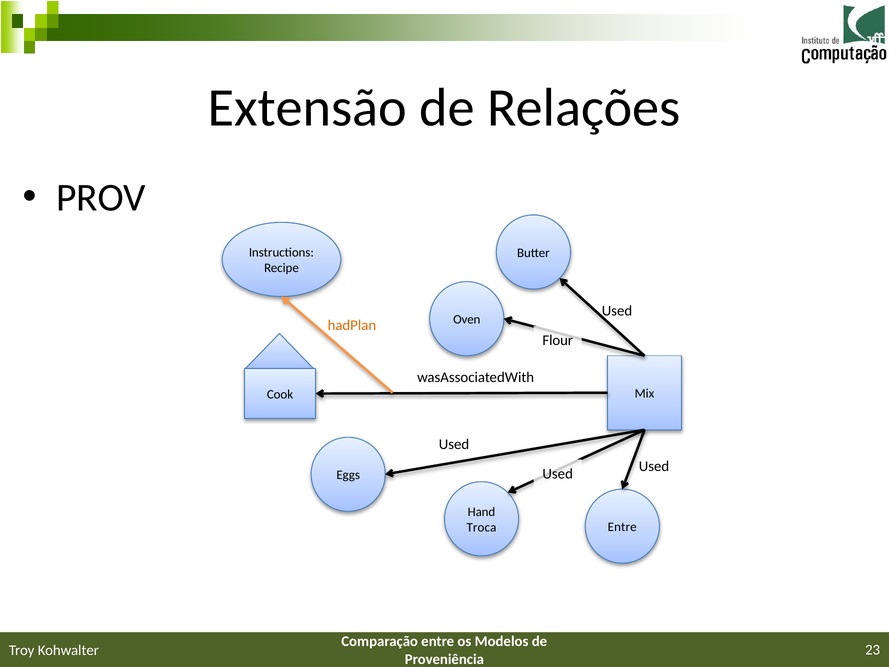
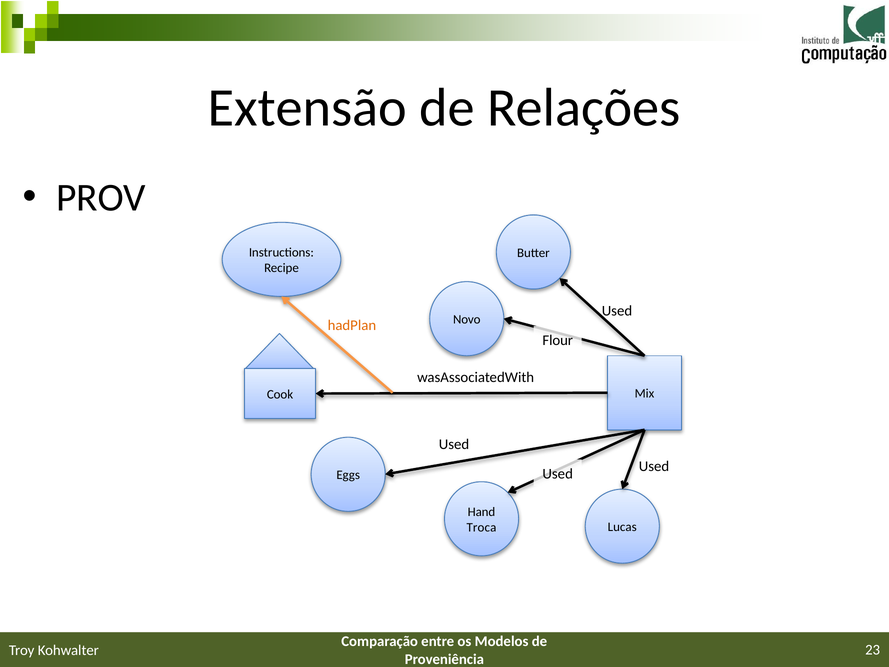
Oven: Oven -> Novo (467, 319)
Entre: Entre -> Lucas (622, 527)
